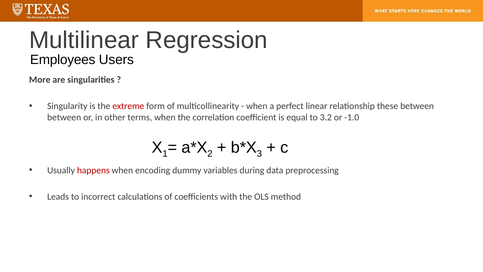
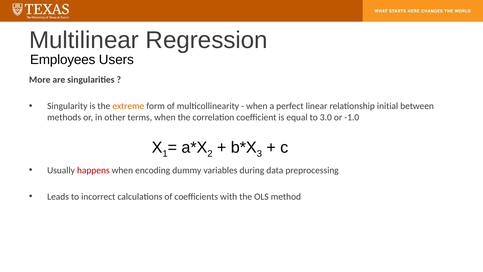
extreme colour: red -> orange (128, 106)
these: these -> initial (388, 106)
between: between -> methods (64, 117)
3.2: 3.2 -> 3.0 (326, 117)
